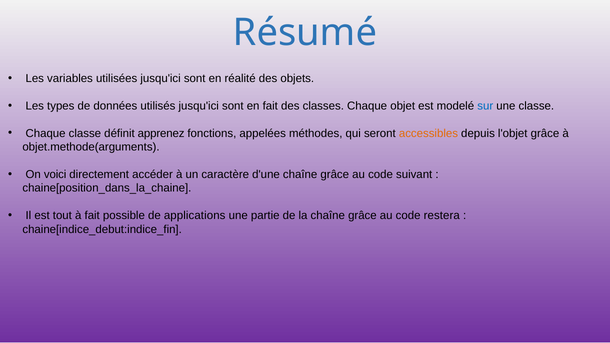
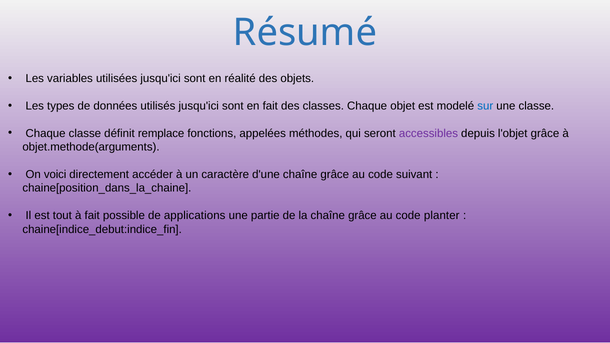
apprenez: apprenez -> remplace (161, 133)
accessibles colour: orange -> purple (428, 133)
restera: restera -> planter (442, 216)
